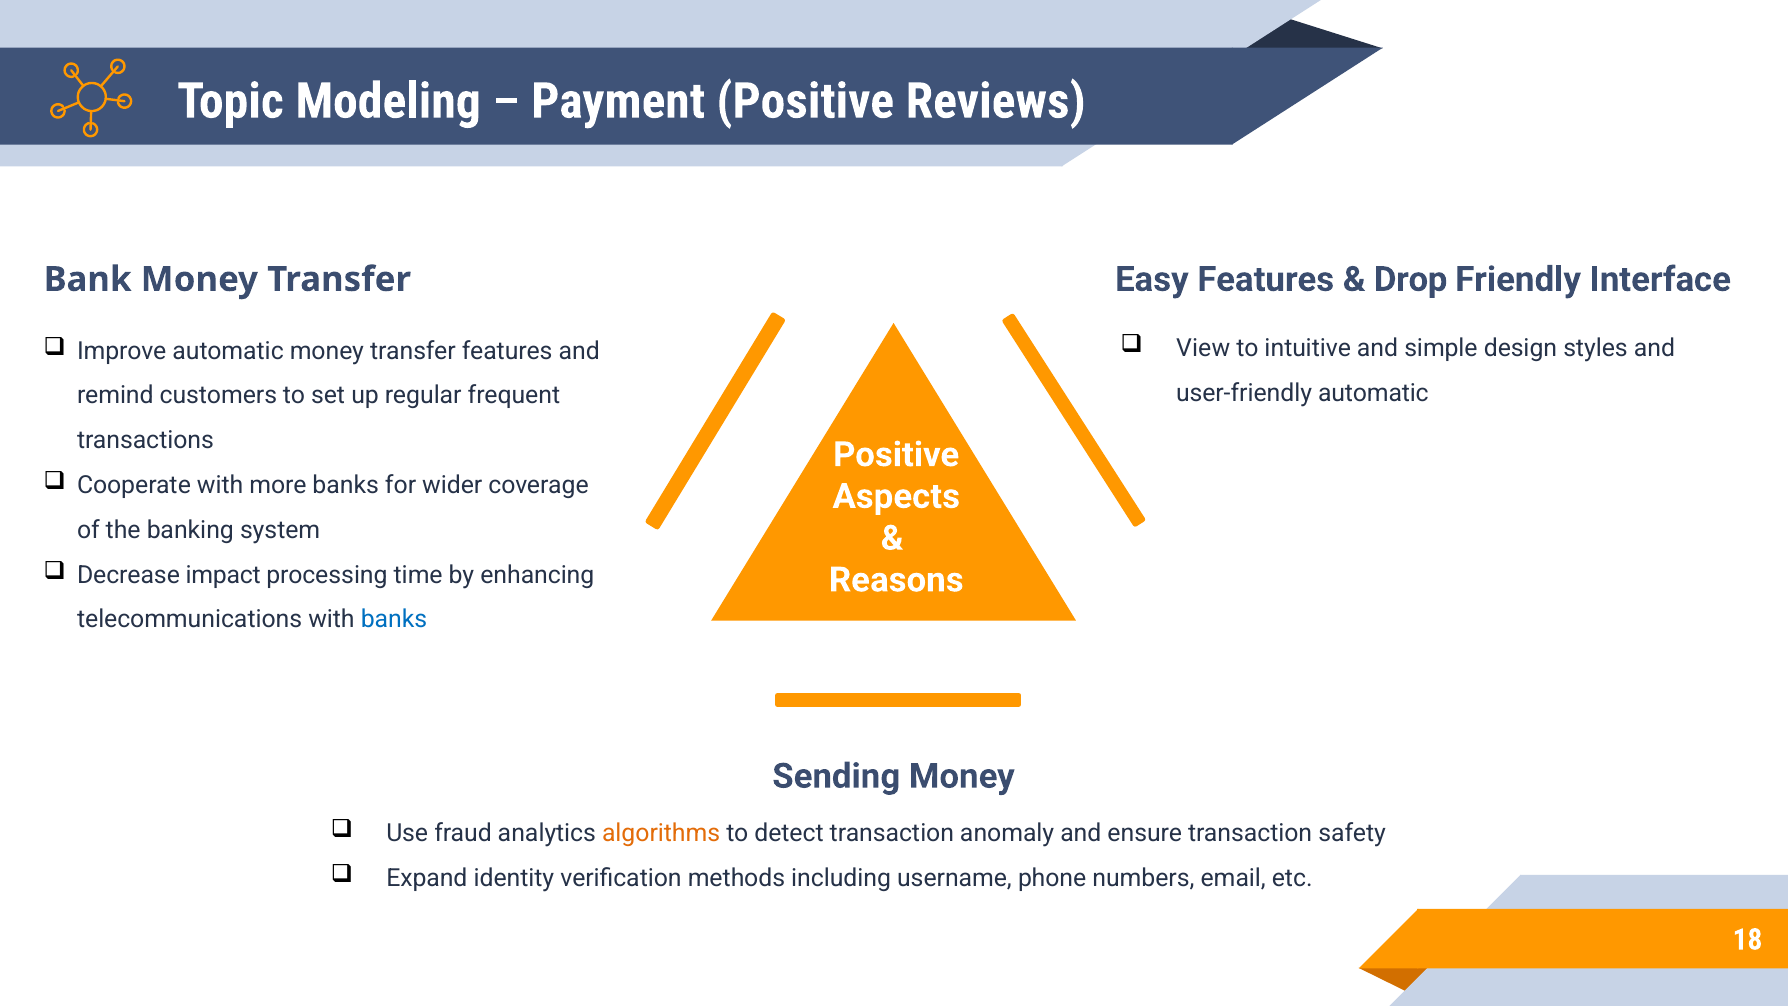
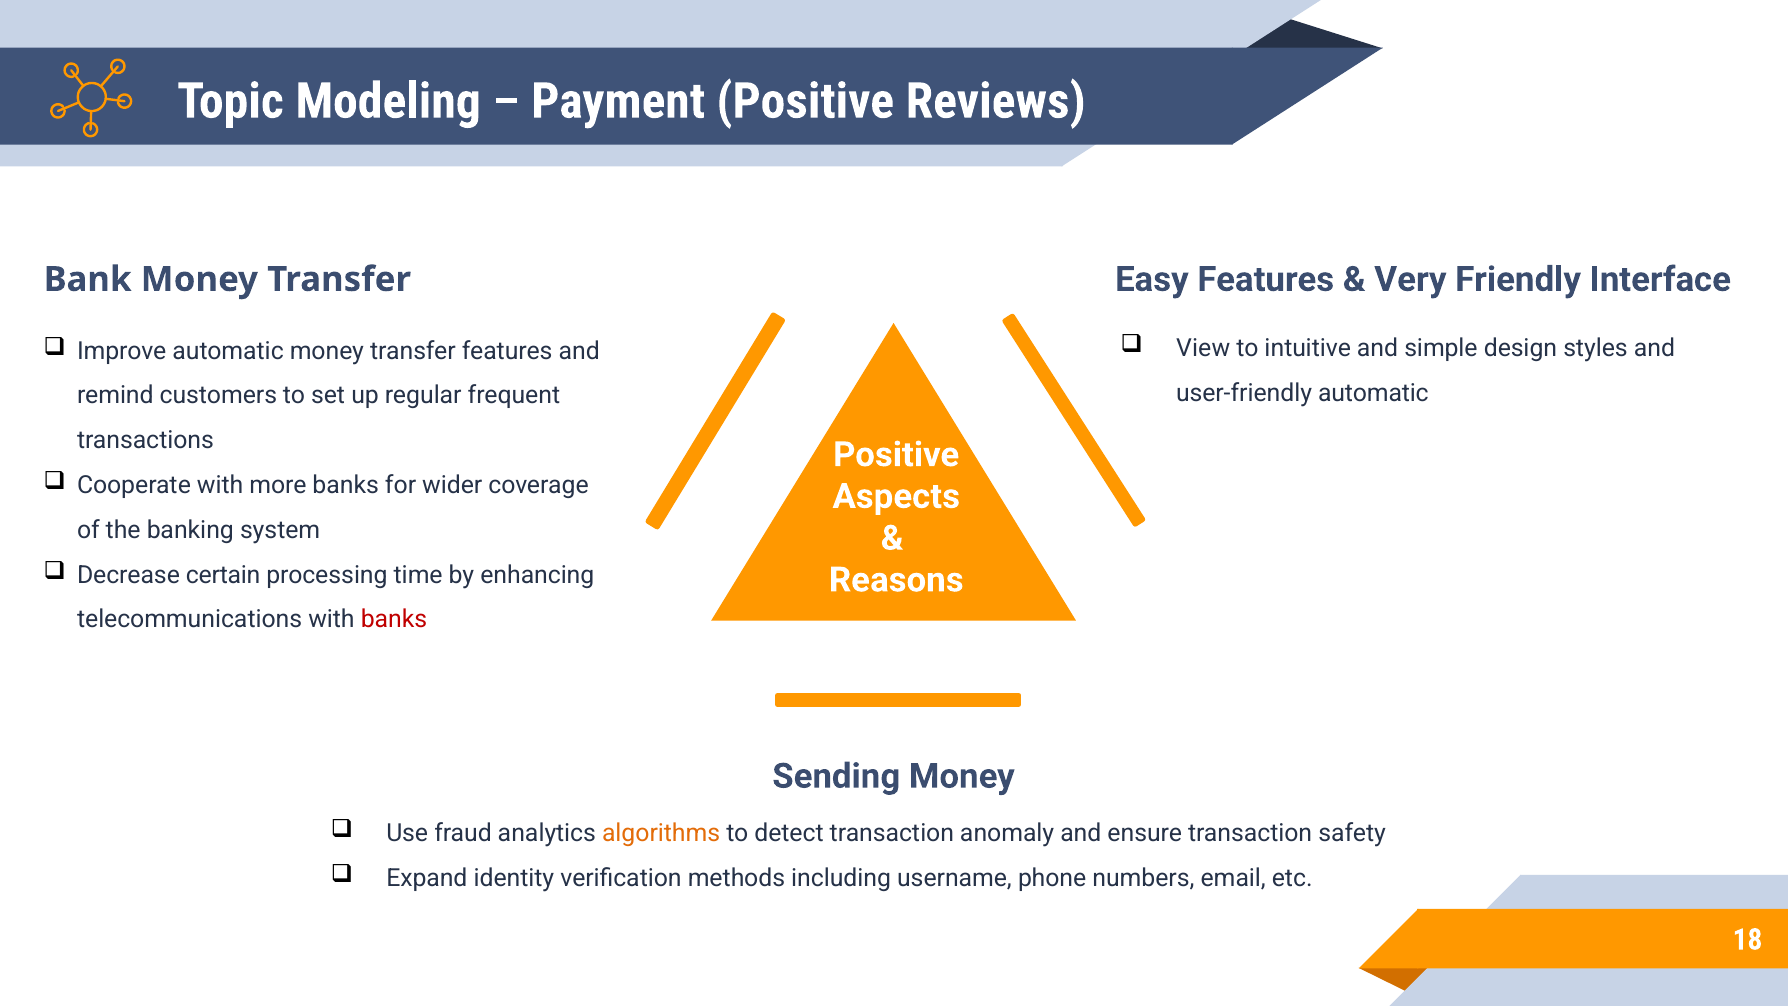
Drop: Drop -> Very (1410, 279)
impact: impact -> certain (223, 575)
banks colour: blue -> red (394, 620)
